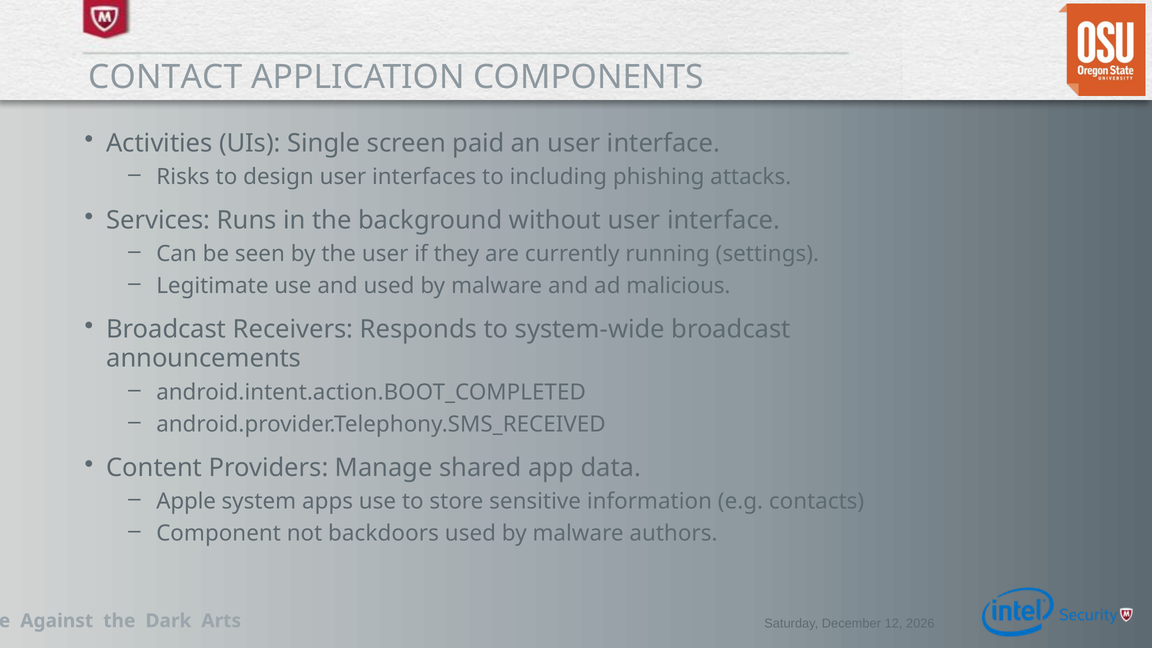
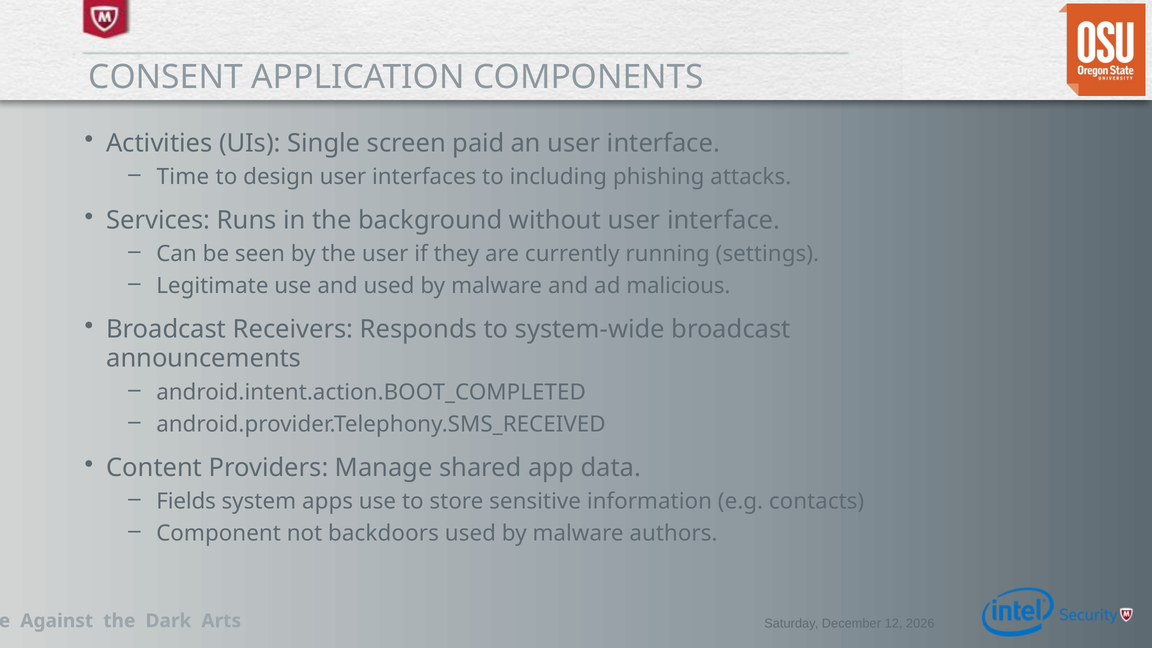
CONTACT: CONTACT -> CONSENT (166, 77)
Risks: Risks -> Time (183, 177)
Apple: Apple -> Fields (186, 501)
